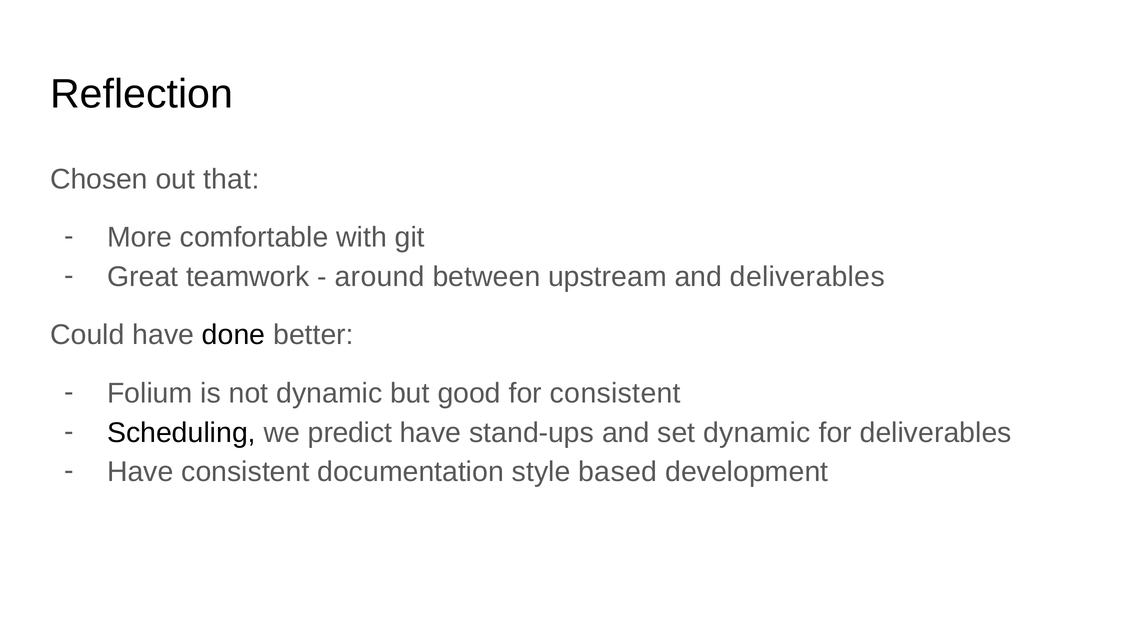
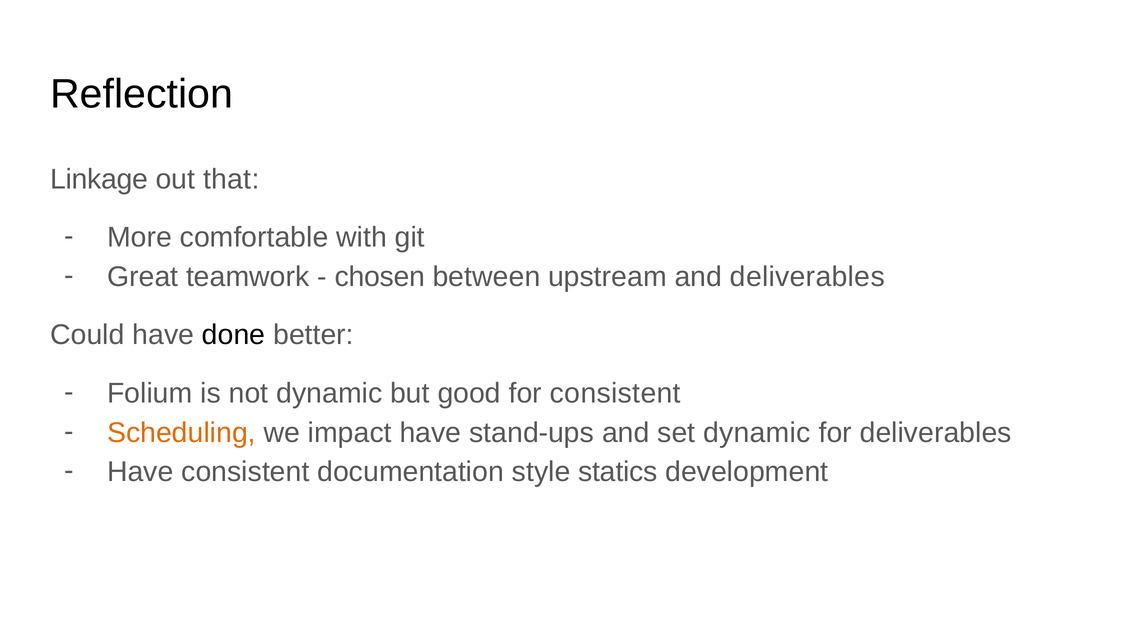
Chosen: Chosen -> Linkage (99, 179)
around: around -> chosen (380, 277)
Scheduling colour: black -> orange (181, 432)
predict: predict -> impact (350, 432)
based: based -> statics (618, 472)
